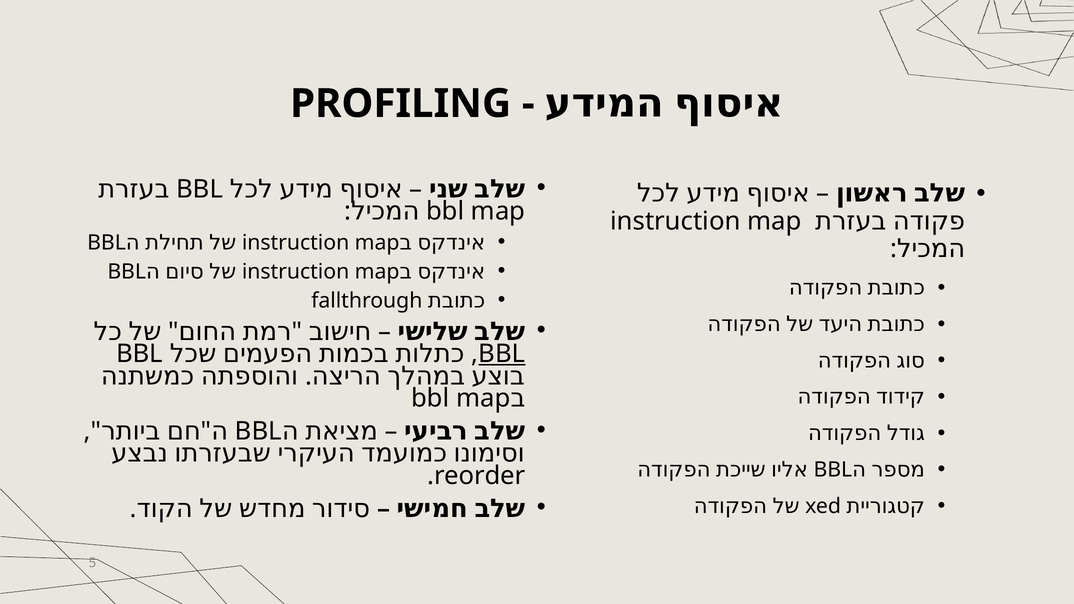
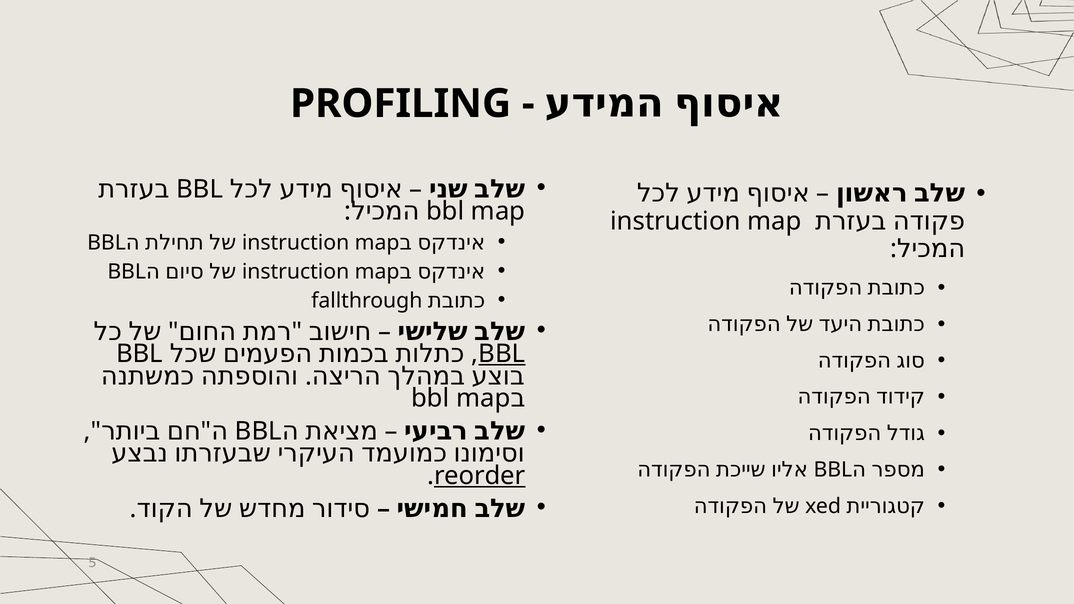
reorder underline: none -> present (480, 476)
